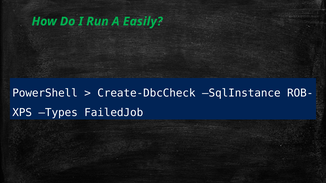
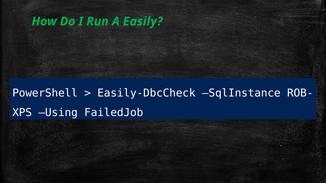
Create-DbcCheck: Create-DbcCheck -> Easily-DbcCheck (146, 93)
Types: Types -> Using (58, 113)
